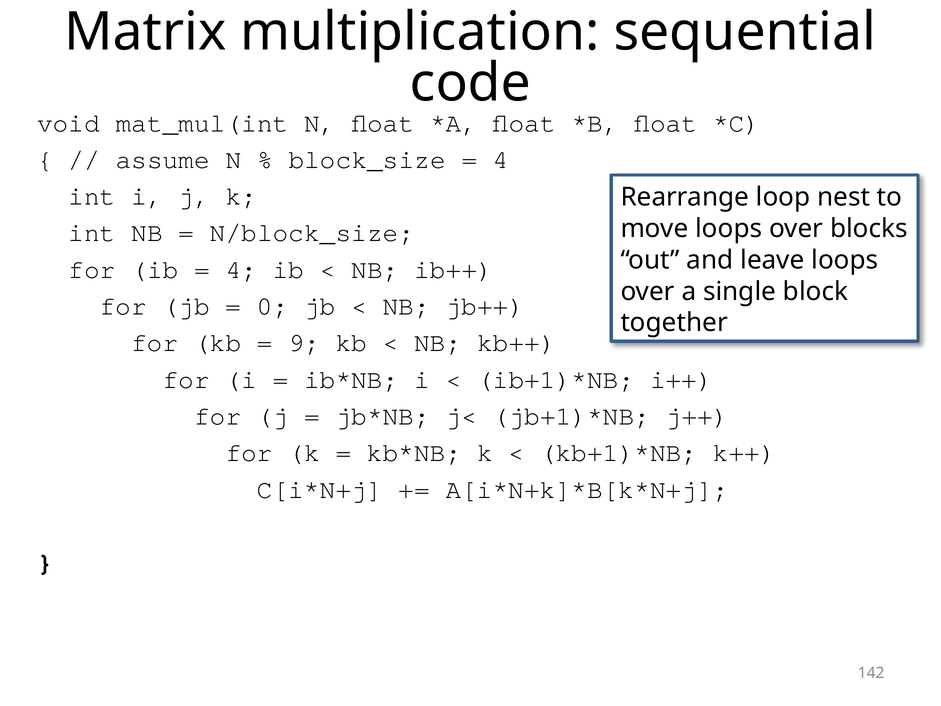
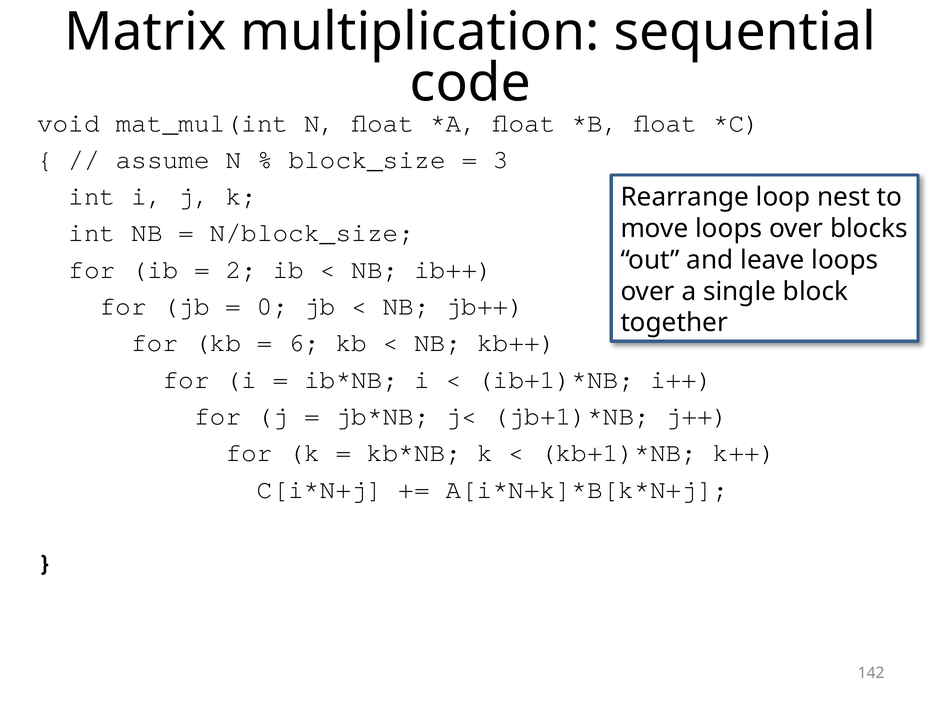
4: 4 -> 3 (501, 159)
4: 4 -> 2 (241, 269)
9: 9 -> 6 (304, 343)
